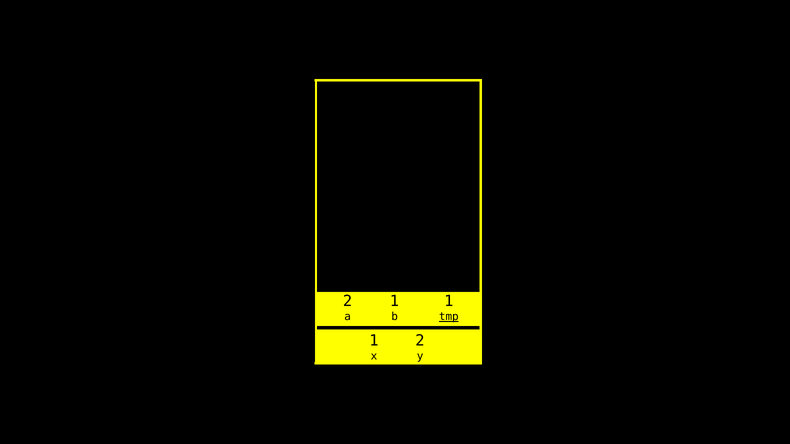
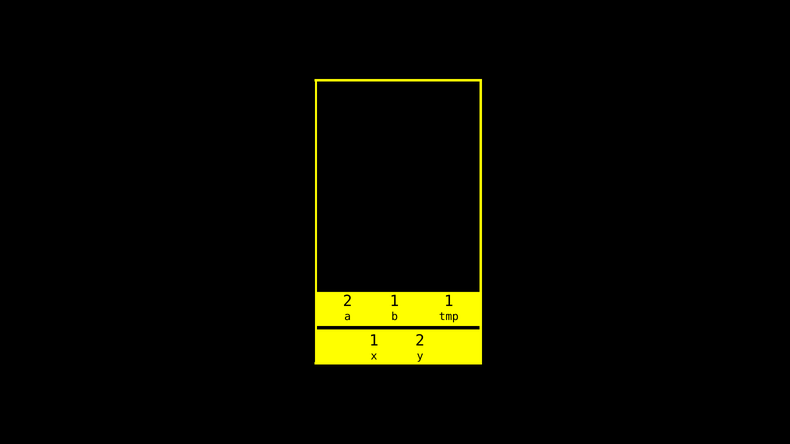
tmp underline: present -> none (449, 317)
